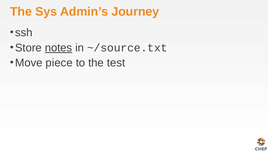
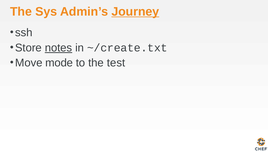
Journey underline: none -> present (135, 12)
~/source.txt: ~/source.txt -> ~/create.txt (127, 48)
piece: piece -> mode (59, 63)
